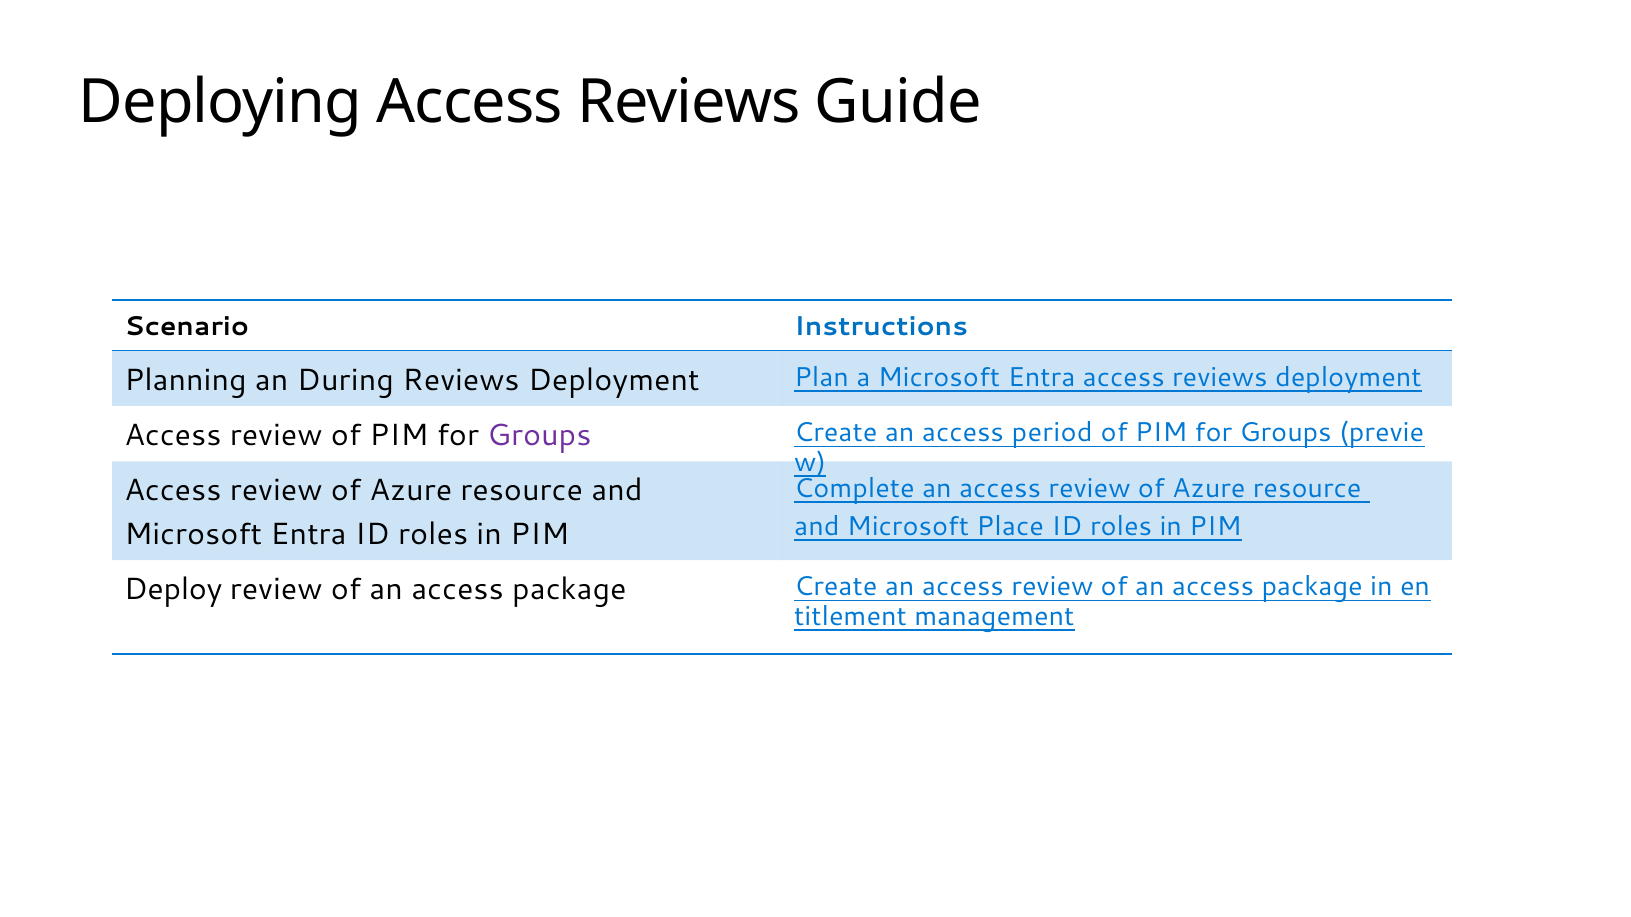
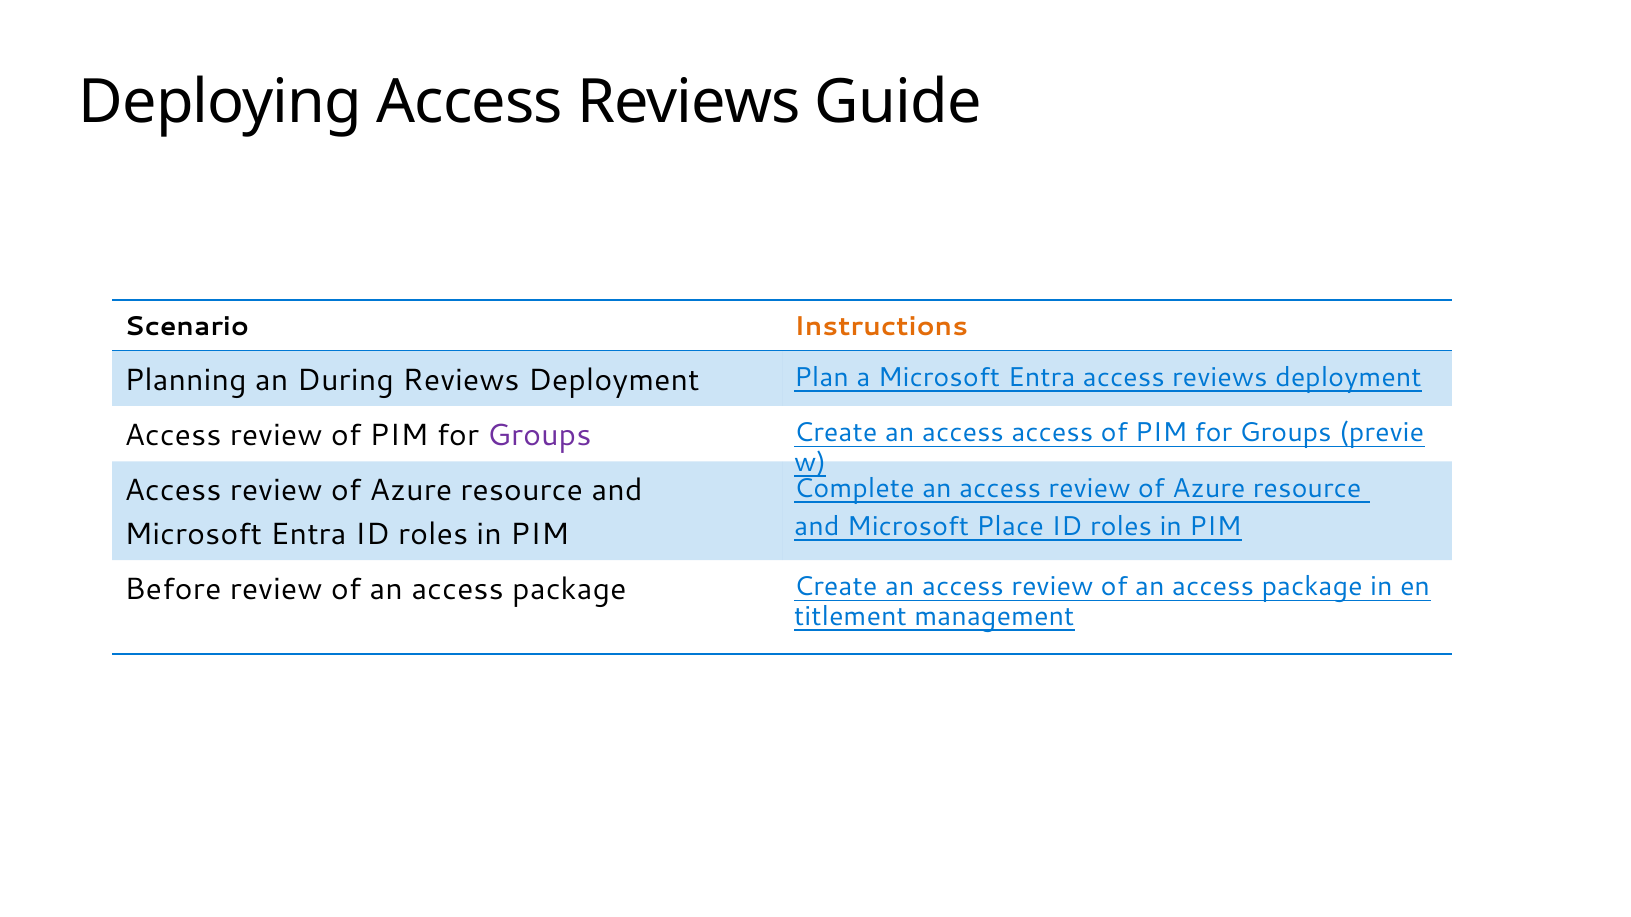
Instructions colour: blue -> orange (881, 327)
access period: period -> access (1052, 433)
Deploy: Deploy -> Before (173, 590)
